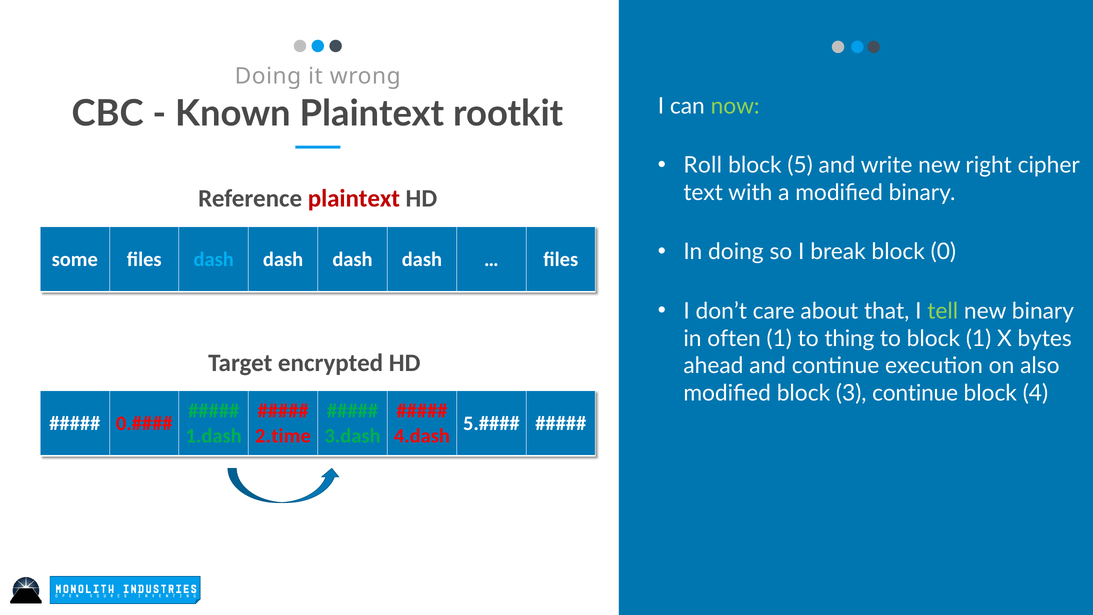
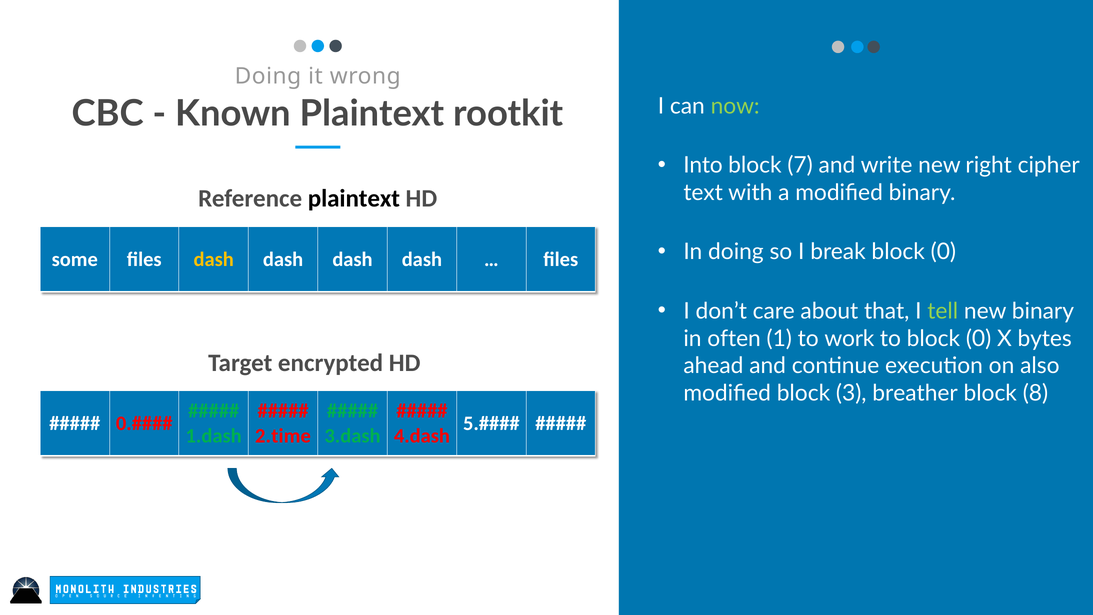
Roll: Roll -> Into (703, 165)
5: 5 -> 7 (800, 165)
plaintext colour: red -> black (354, 199)
dash colour: light blue -> yellow (214, 260)
thing: thing -> work (849, 338)
to block 1: 1 -> 0 (979, 338)
3 continue: continue -> breather (915, 393)
4: 4 -> 8 (1035, 393)
